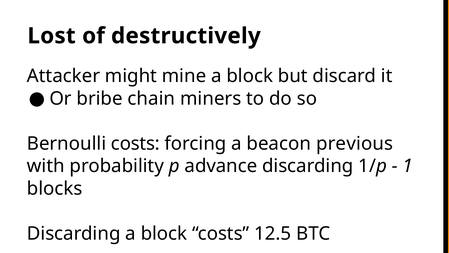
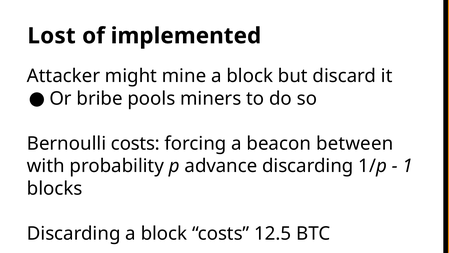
destructively: destructively -> implemented (186, 36)
chain: chain -> pools (151, 98)
previous: previous -> between (355, 143)
